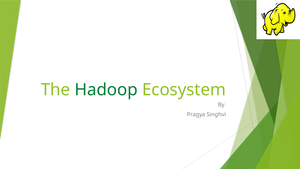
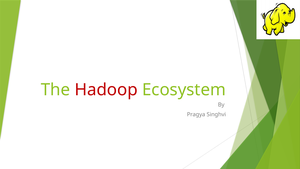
Hadoop colour: green -> red (106, 90)
